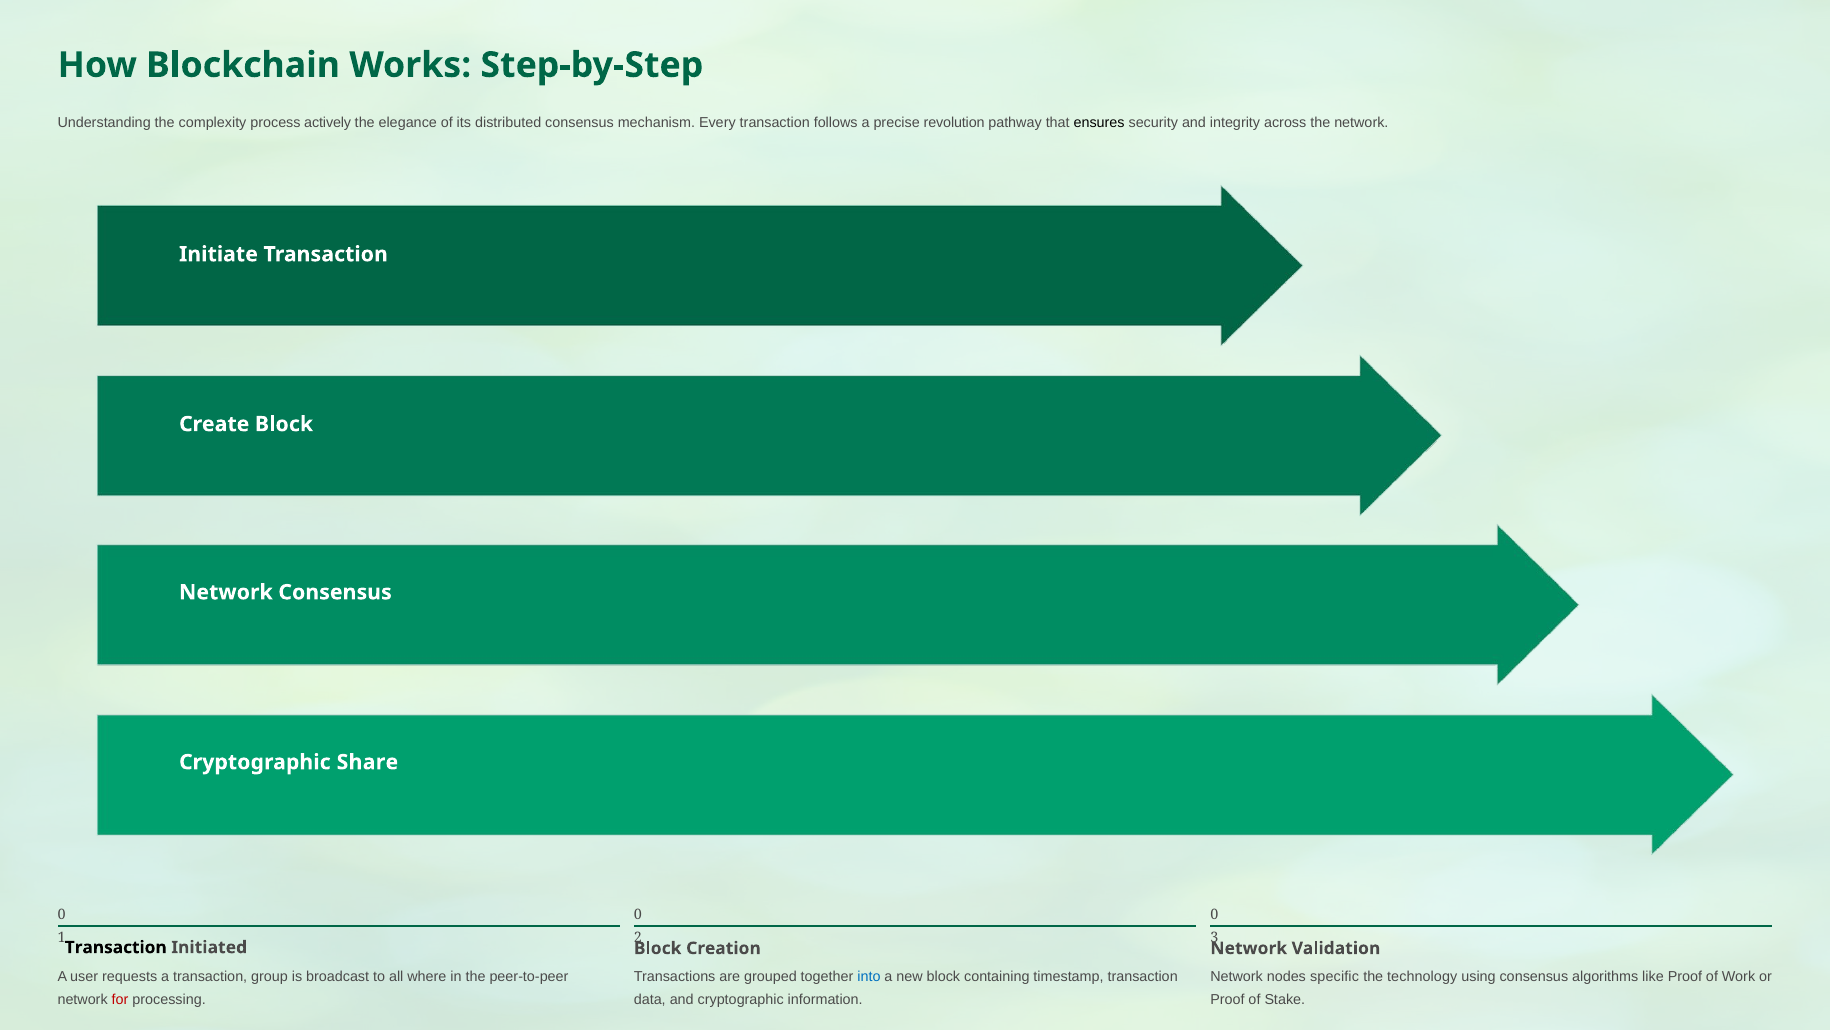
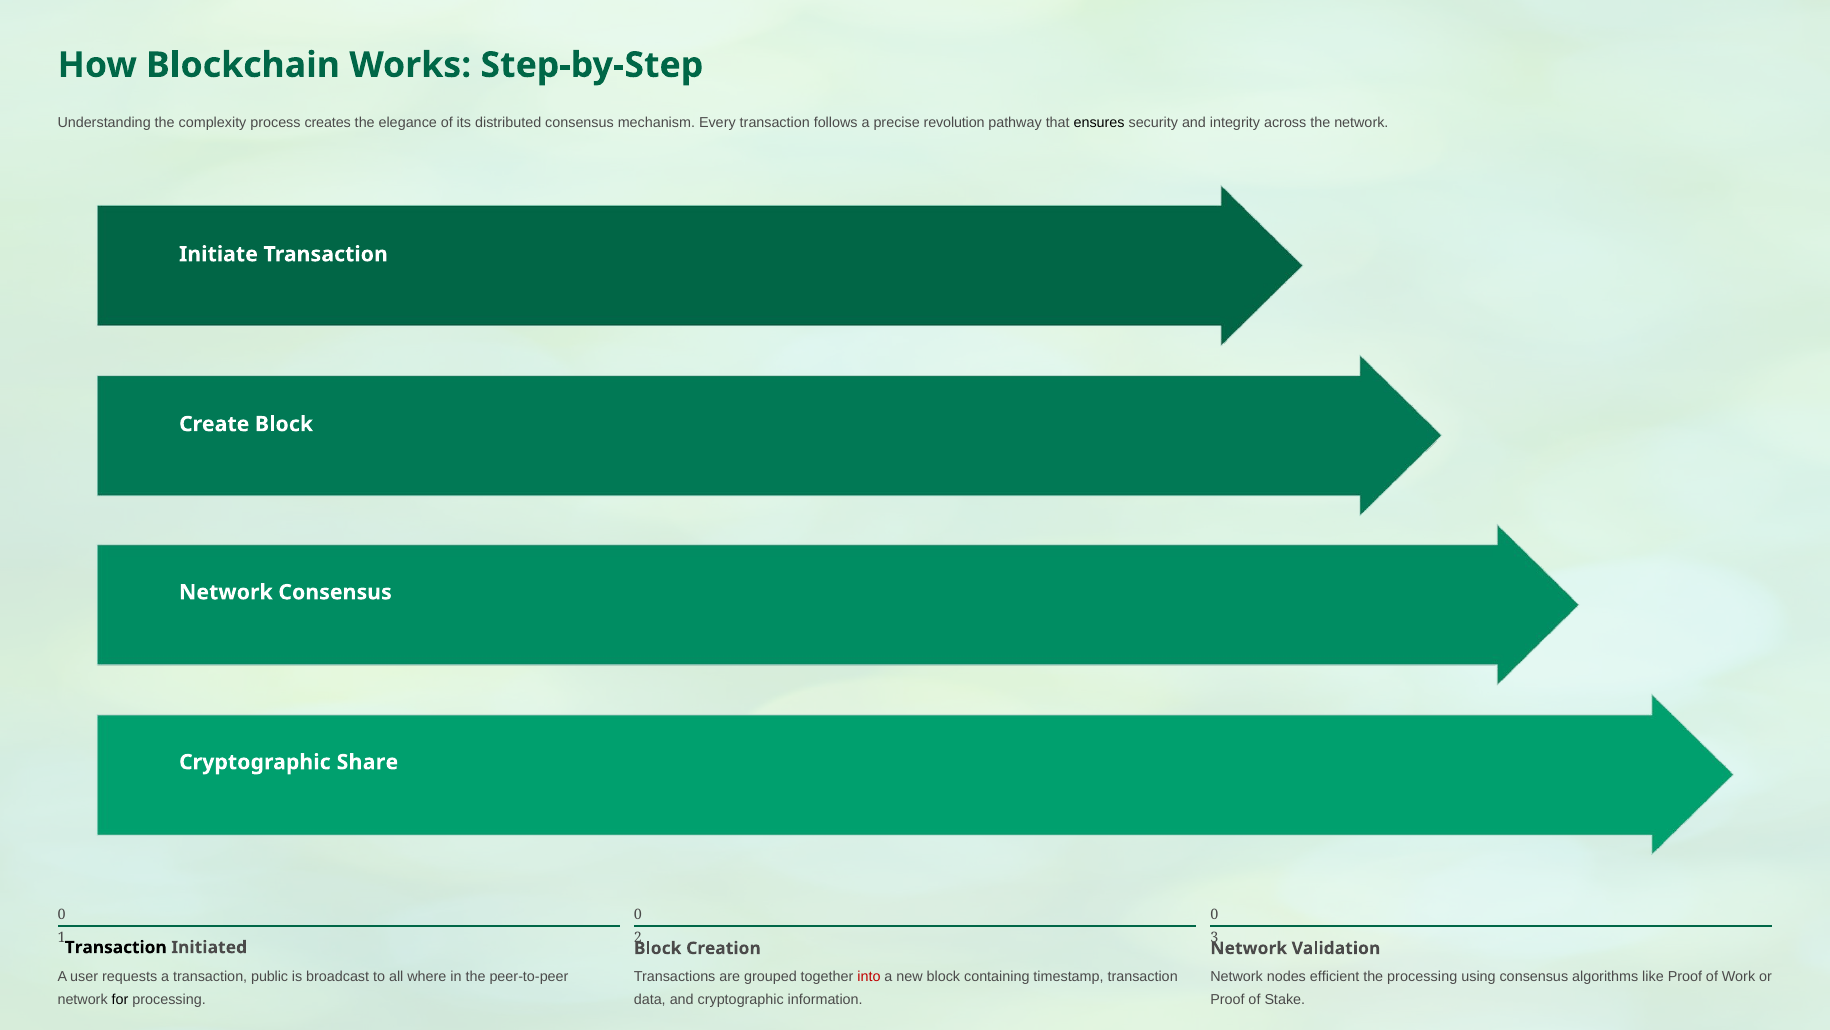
actively: actively -> creates (328, 123)
group: group -> public (270, 977)
into colour: blue -> red (869, 977)
specific: specific -> efficient (1335, 977)
the technology: technology -> processing (1422, 977)
for colour: red -> black (120, 1000)
